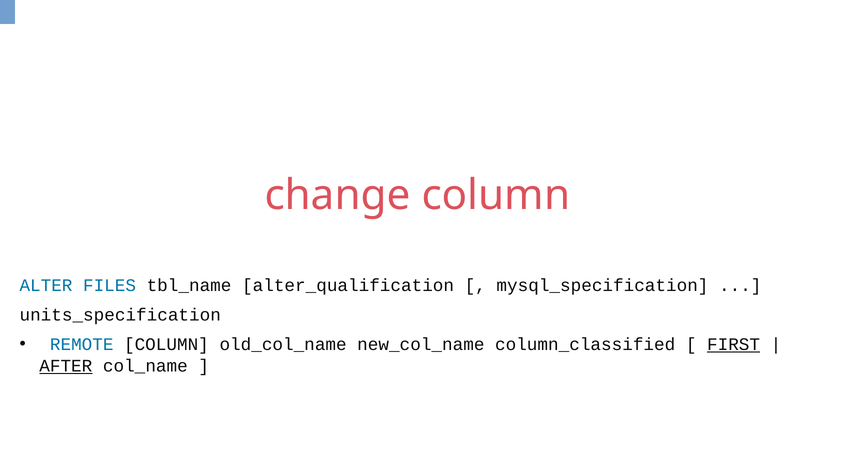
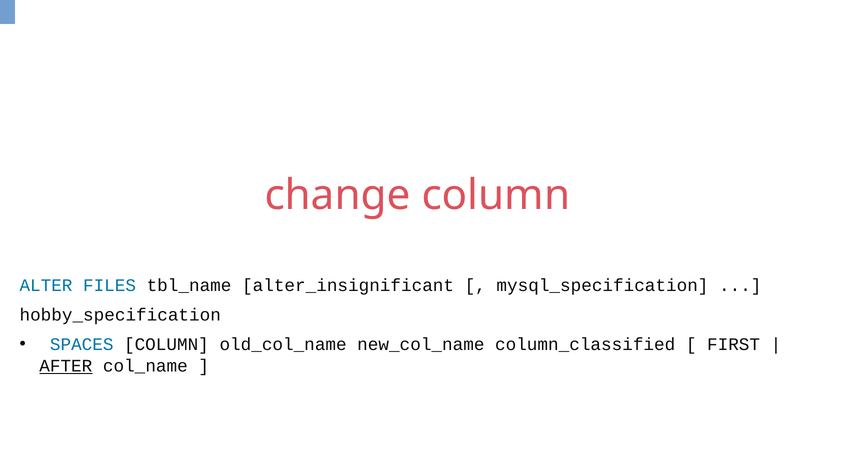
alter_qualification: alter_qualification -> alter_insignificant (348, 285)
units_specification: units_specification -> hobby_specification (120, 315)
REMOTE: REMOTE -> SPACES (82, 344)
FIRST underline: present -> none (734, 344)
